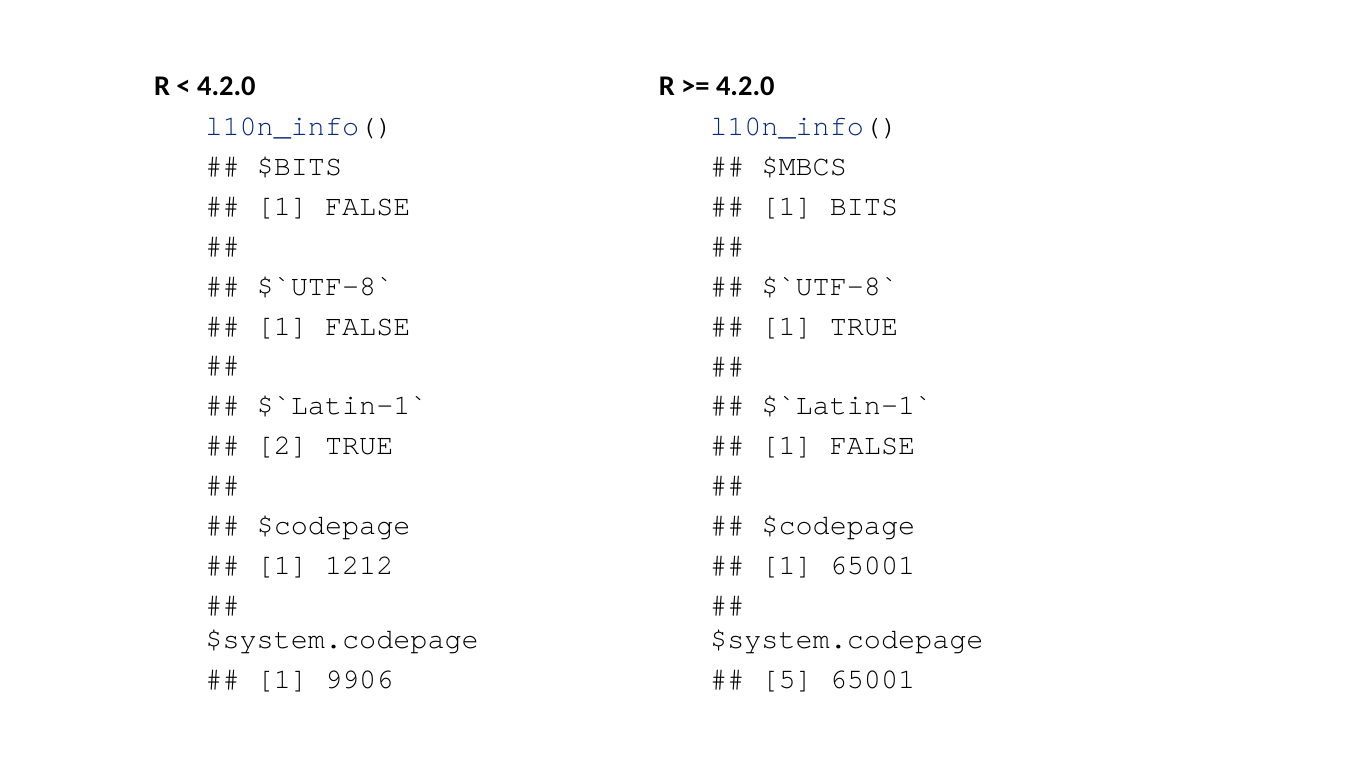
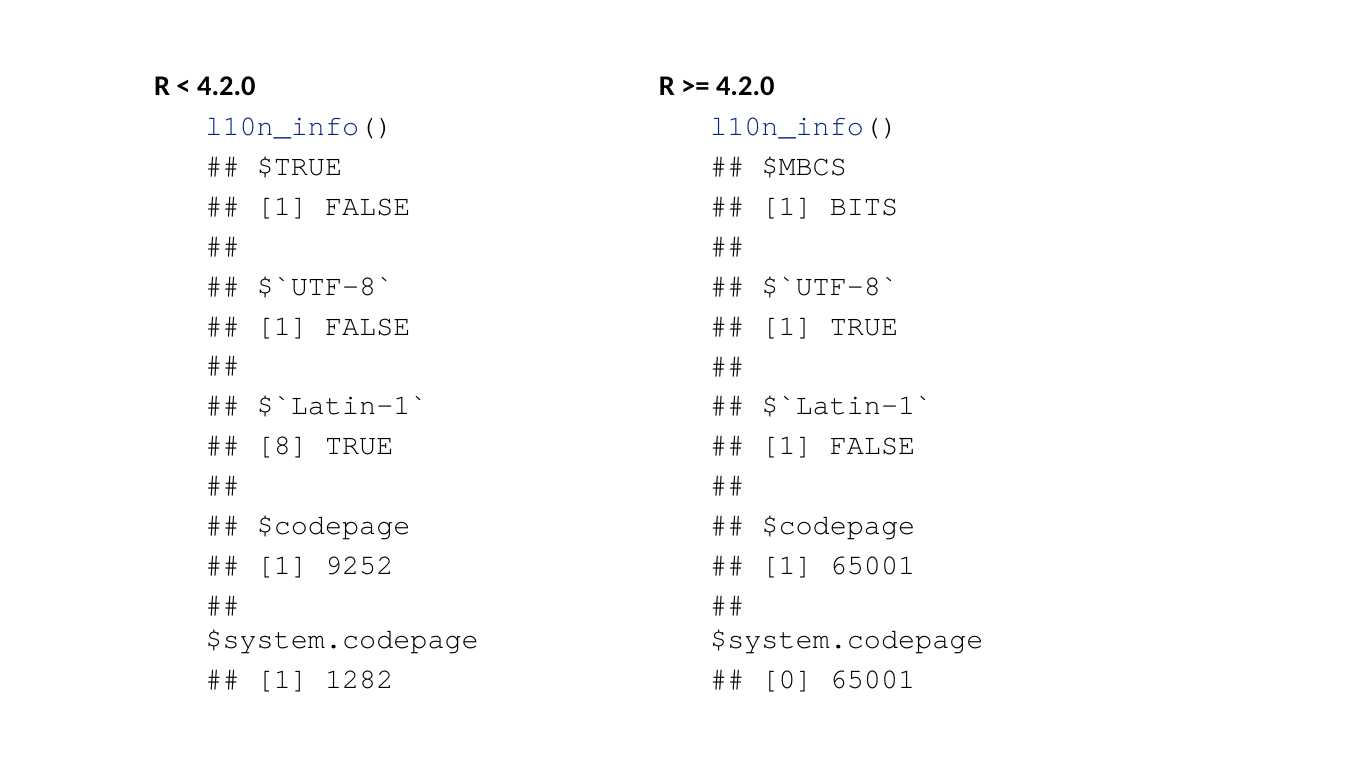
$BITS: $BITS -> $TRUE (299, 166)
2: 2 -> 8 (282, 446)
1212: 1212 -> 9252 (359, 565)
9906: 9906 -> 1282 (359, 679)
5: 5 -> 0 (787, 680)
